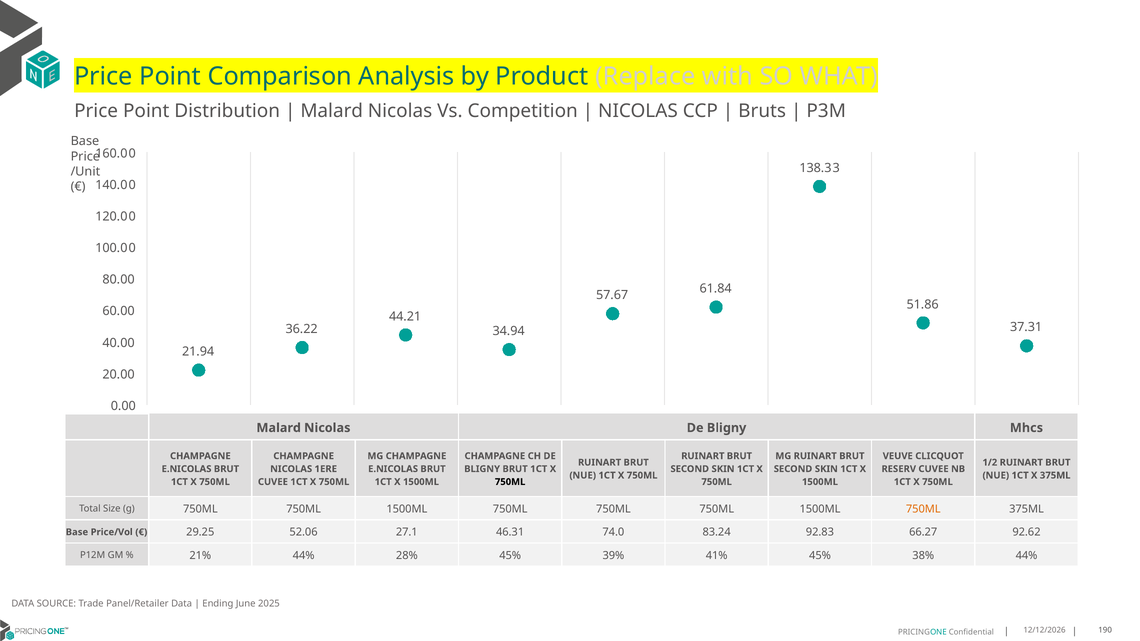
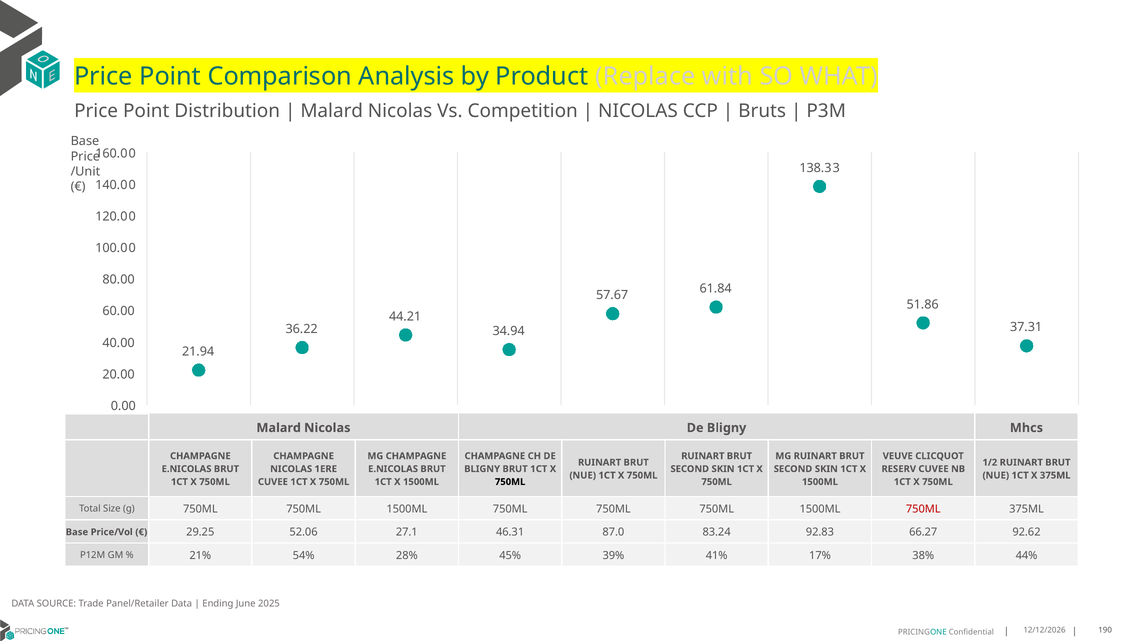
750ML colour: orange -> red (923, 509)
74.0: 74.0 -> 87.0 (613, 532)
21% 44%: 44% -> 54% (304, 556)
41% 45%: 45% -> 17% (820, 556)
